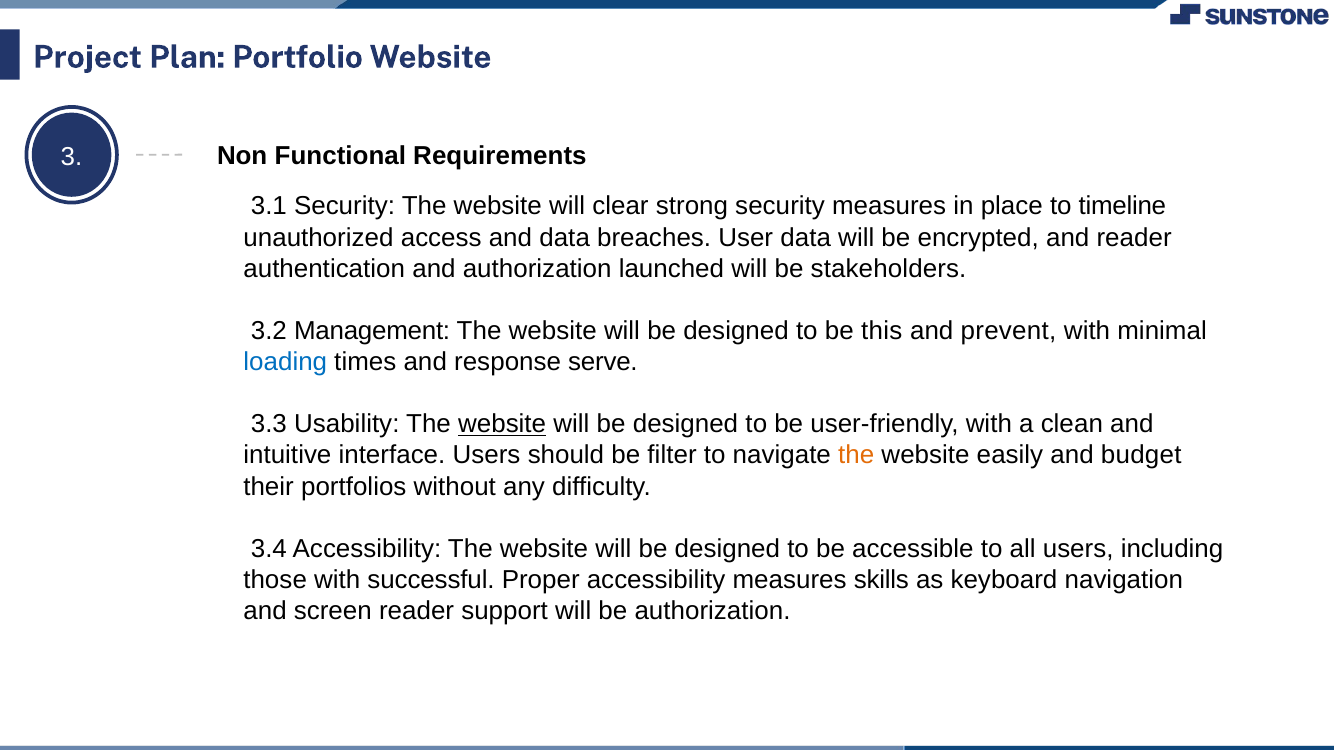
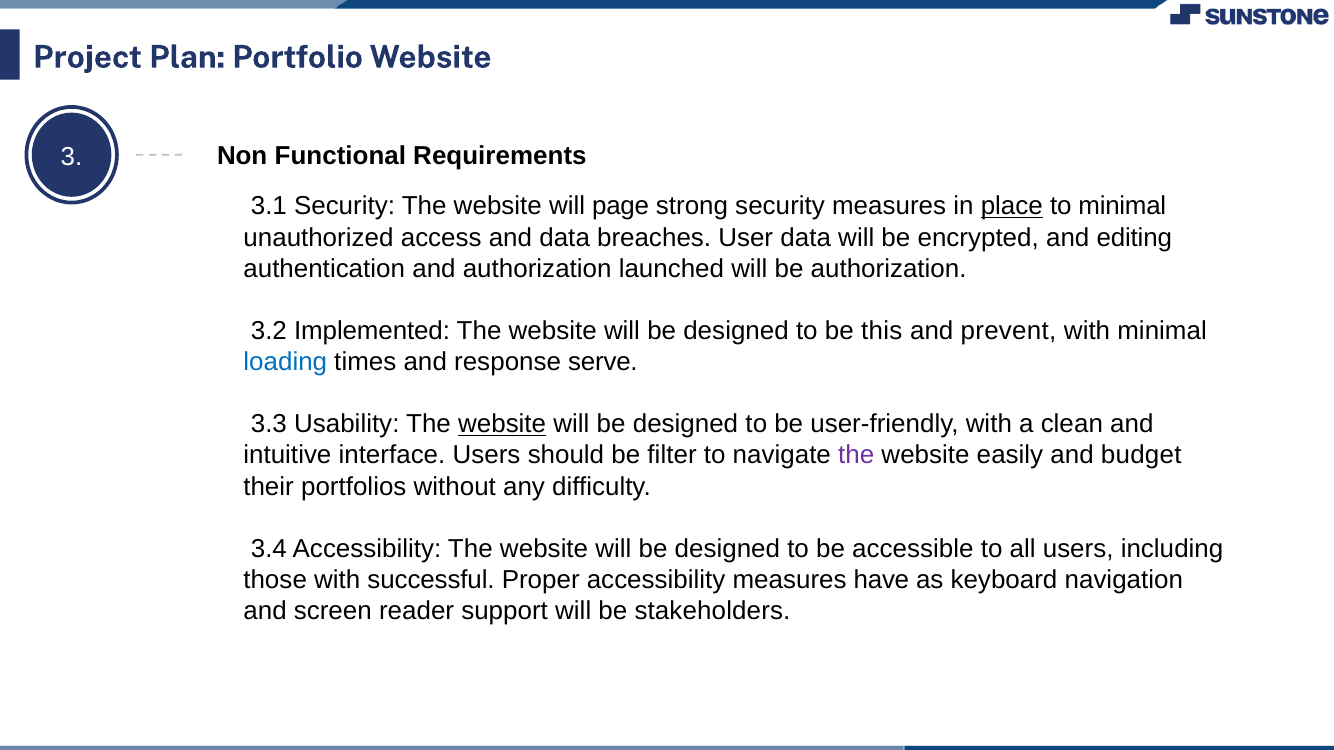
clear: clear -> page (621, 207)
place underline: none -> present (1012, 207)
to timeline: timeline -> minimal (1122, 207)
and reader: reader -> editing (1134, 238)
be stakeholders: stakeholders -> authorization (889, 269)
Management: Management -> Implemented (372, 331)
the colour: orange -> purple (856, 456)
skills: skills -> have (881, 580)
be authorization: authorization -> stakeholders (712, 611)
